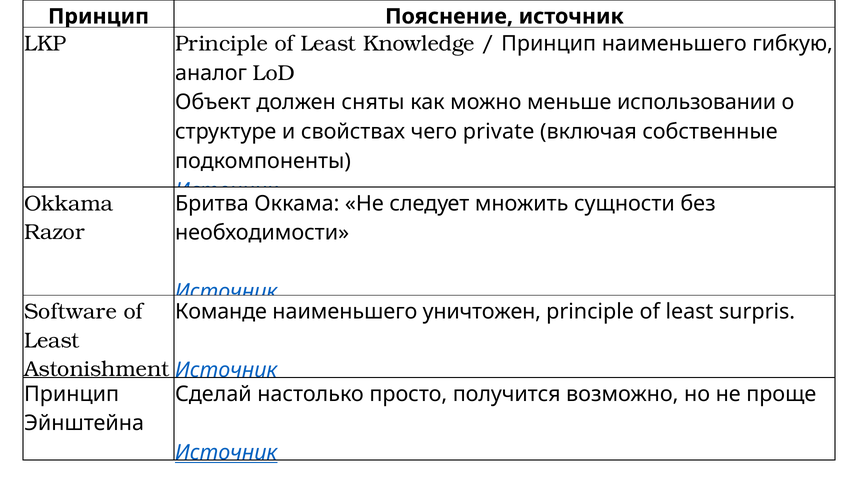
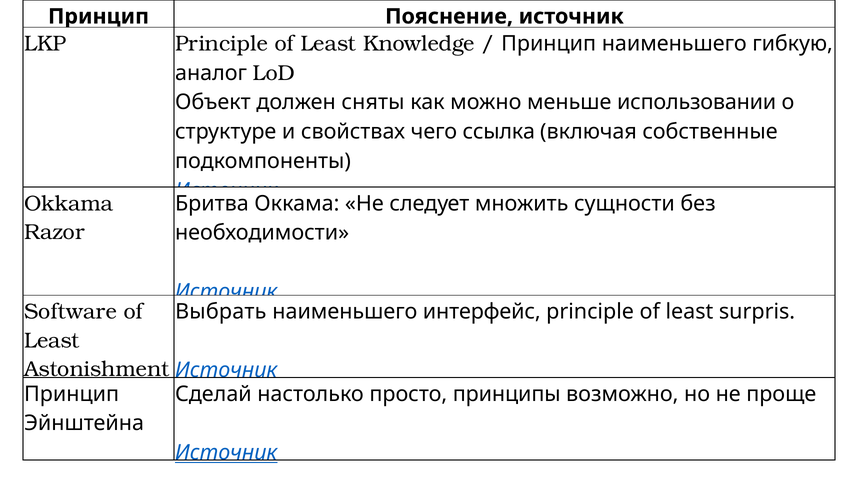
private: private -> ссылка (499, 132)
Команде: Команде -> Выбрать (221, 312)
уничтожен: уничтожен -> интерфейс (482, 312)
получится: получится -> принципы (507, 394)
